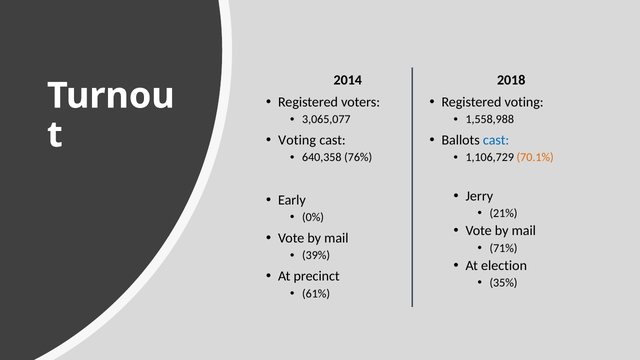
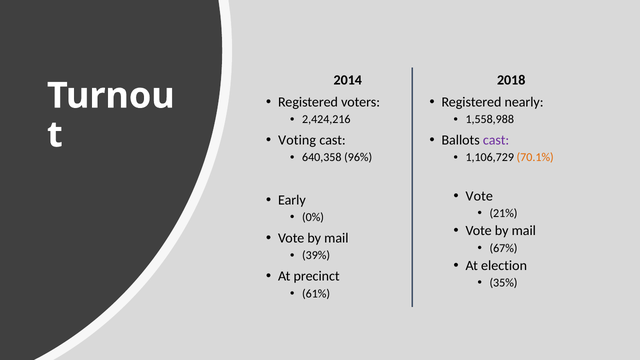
Registered voting: voting -> nearly (524, 102)
3,065,077: 3,065,077 -> 2,424,216 (326, 119)
cast colour: blue -> purple (496, 140)
76%: 76% -> 96% (358, 158)
Jerry: Jerry -> Vote (479, 196)
71%: 71% -> 67% (503, 248)
